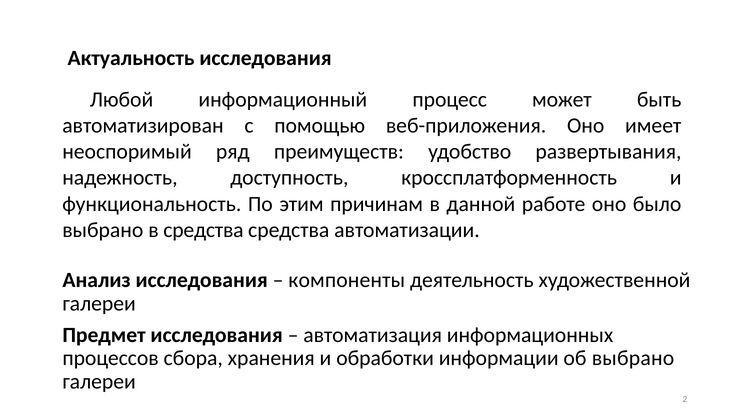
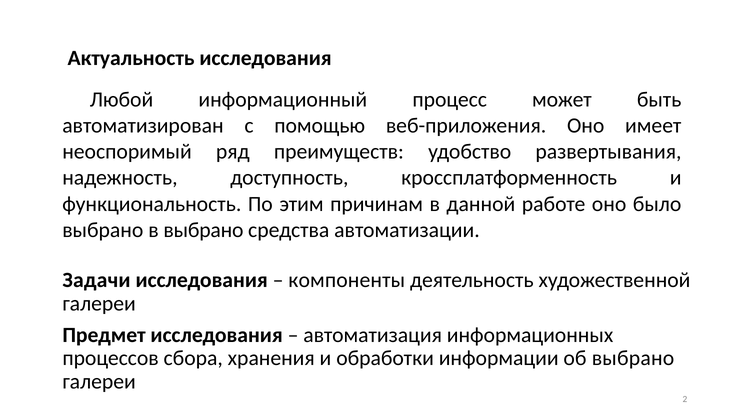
в средства: средства -> выбрано (203, 230)
Анализ: Анализ -> Задачи (96, 281)
